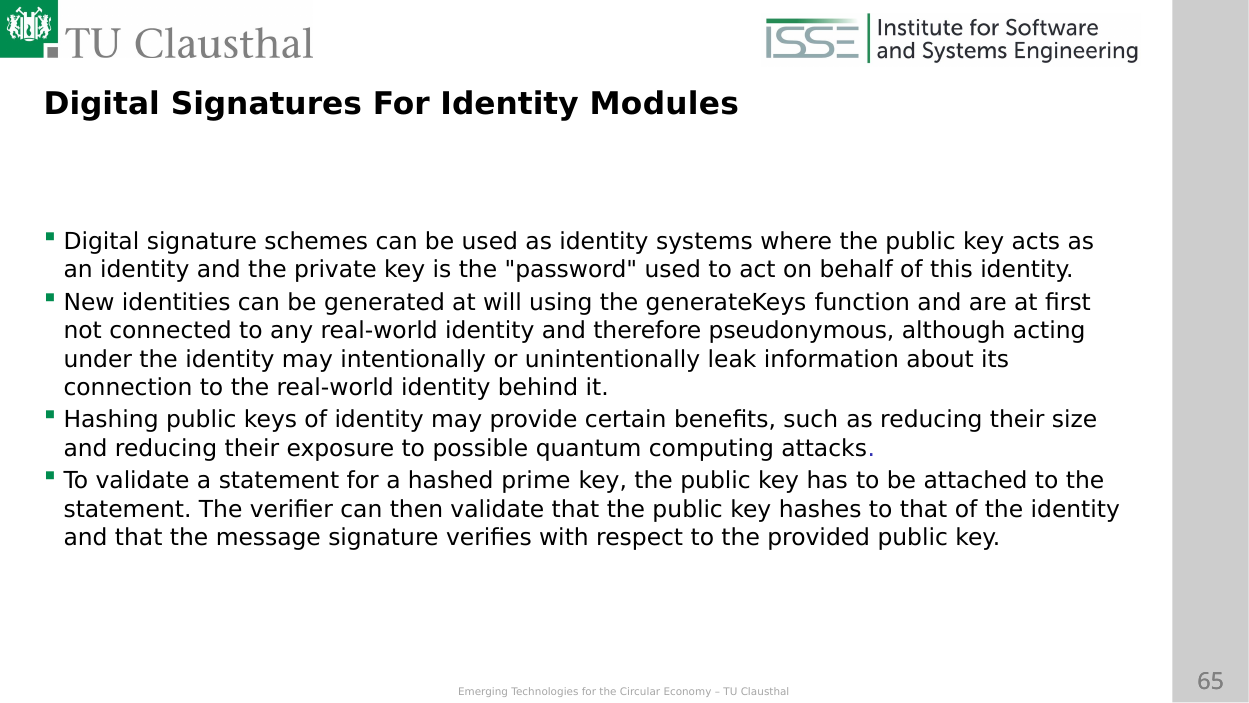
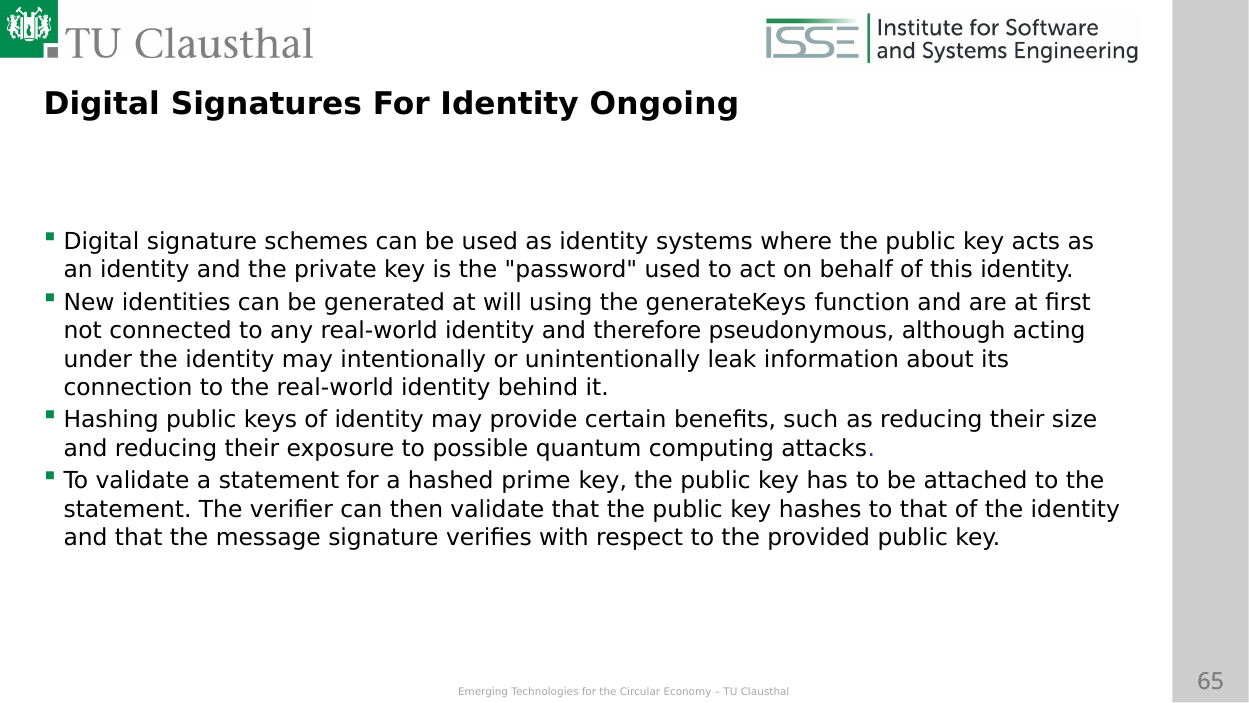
Modules: Modules -> Ongoing (664, 104)
